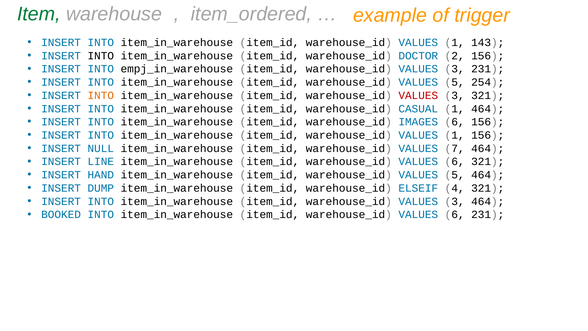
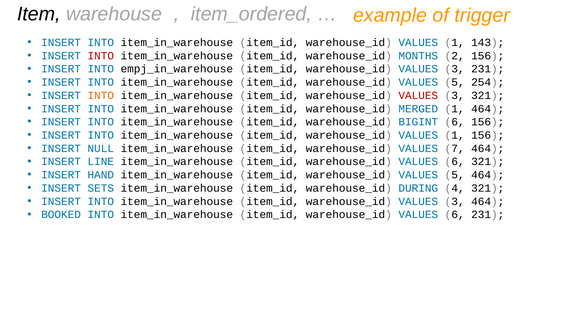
Item colour: green -> black (39, 14)
INTO colour: black -> red (101, 56)
DOCTOR: DOCTOR -> MONTHS (418, 56)
CASUAL: CASUAL -> MERGED (418, 109)
IMAGES: IMAGES -> BIGINT (418, 122)
DUMP: DUMP -> SETS (101, 188)
ELSEIF: ELSEIF -> DURING (418, 188)
